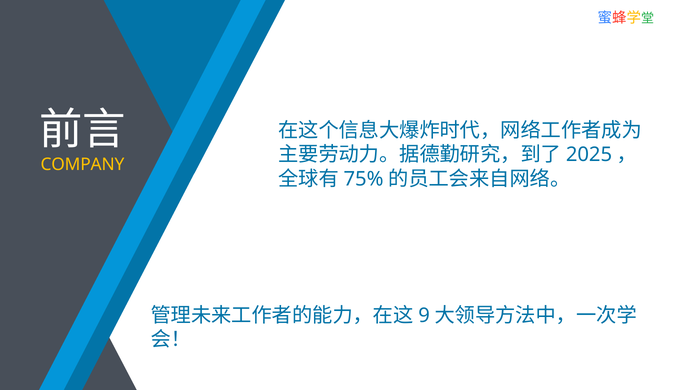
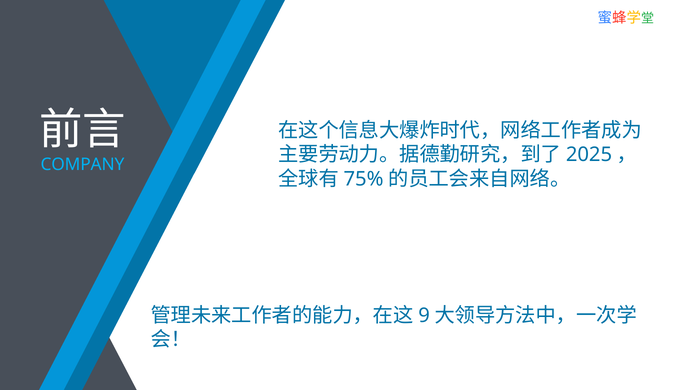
COMPANY colour: yellow -> light blue (82, 165)
